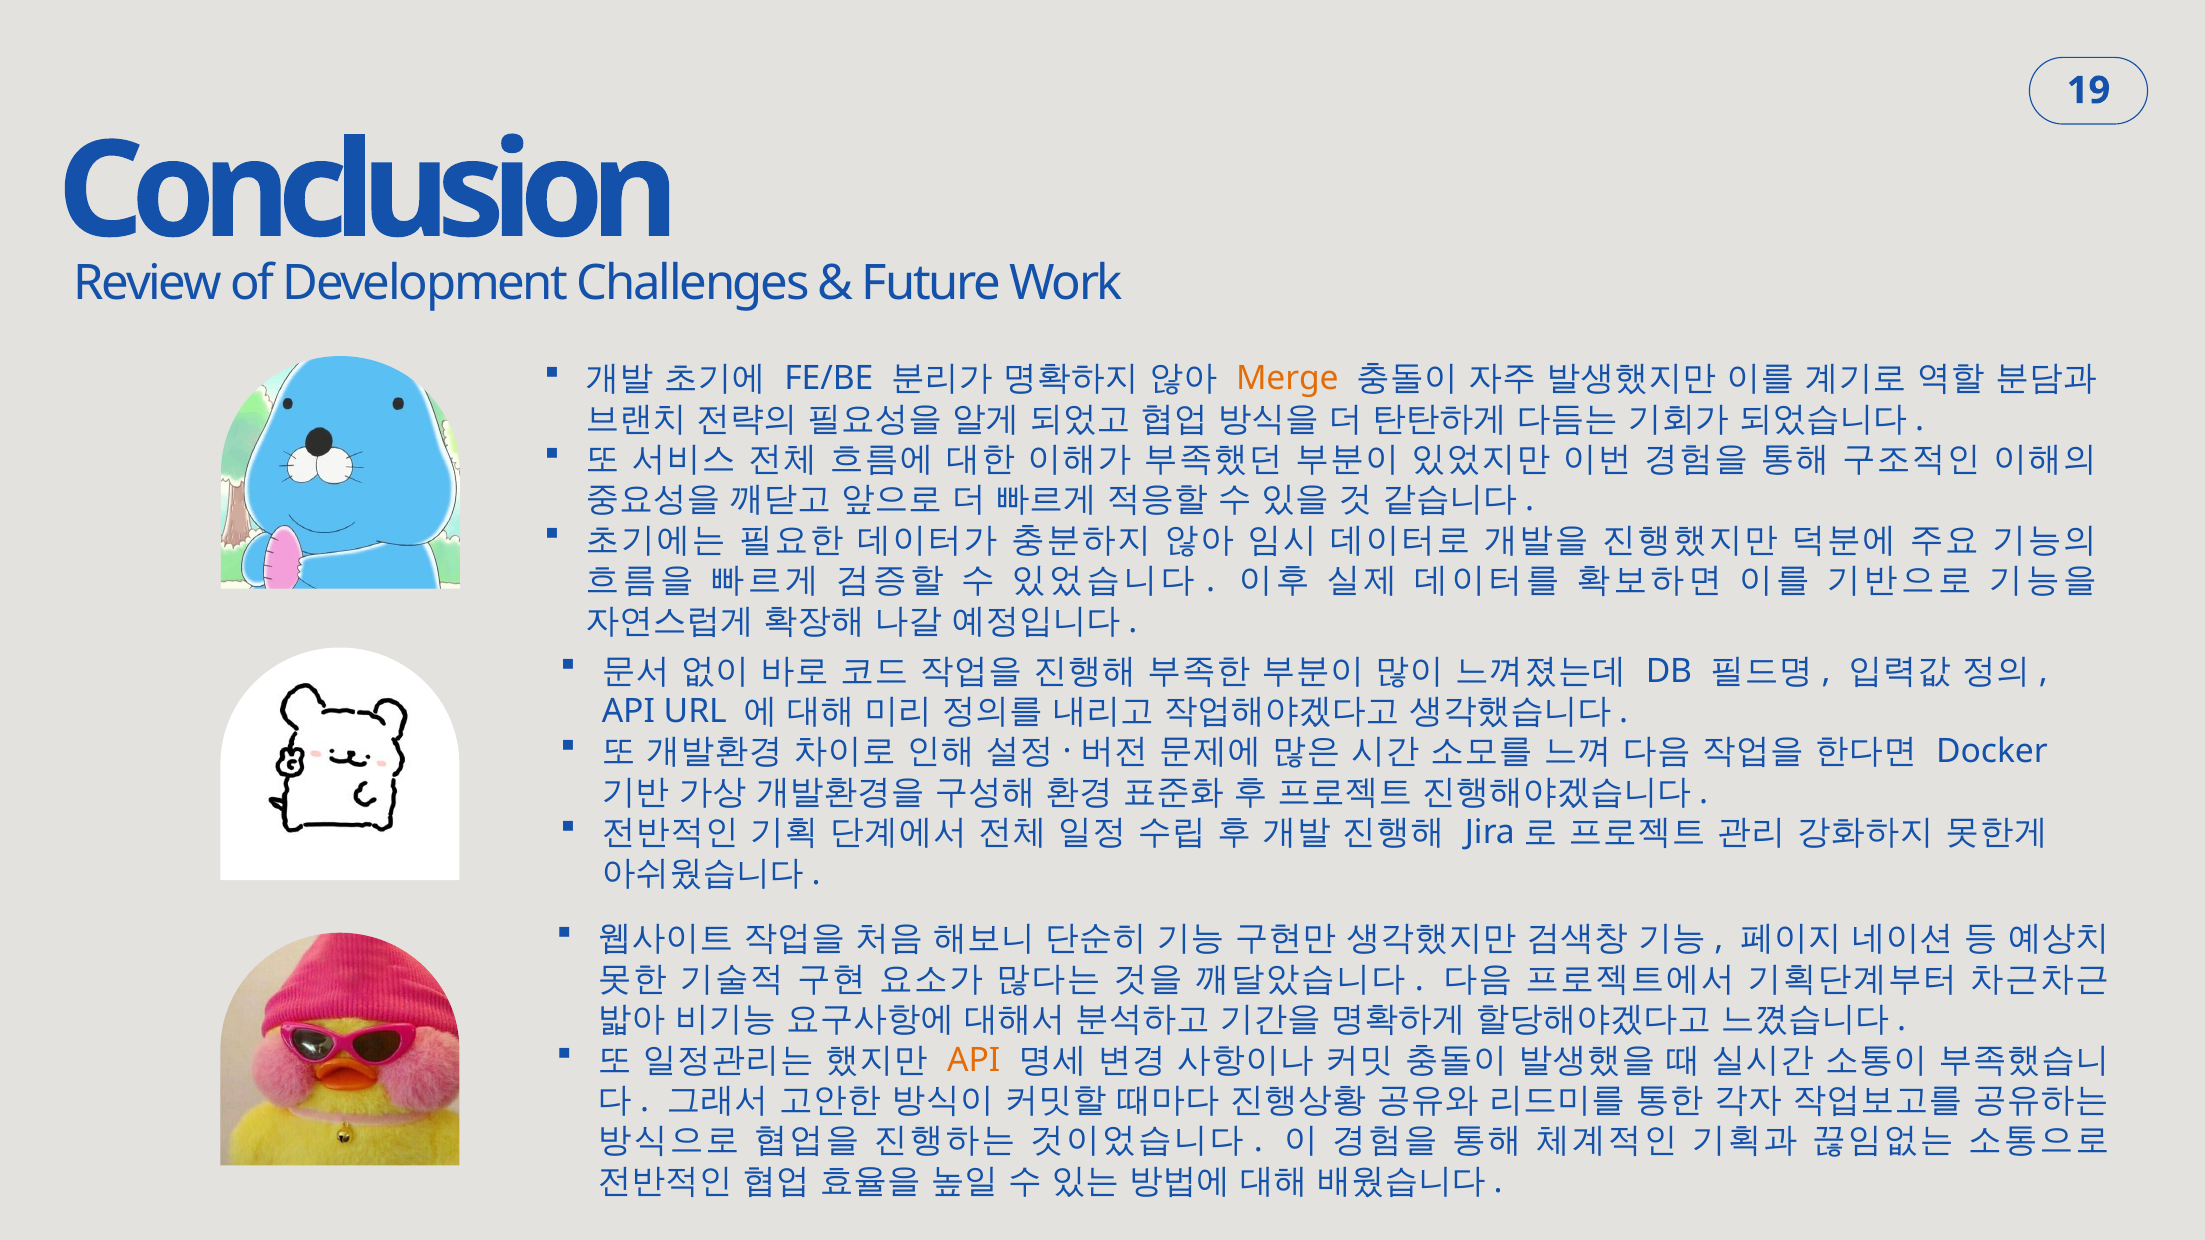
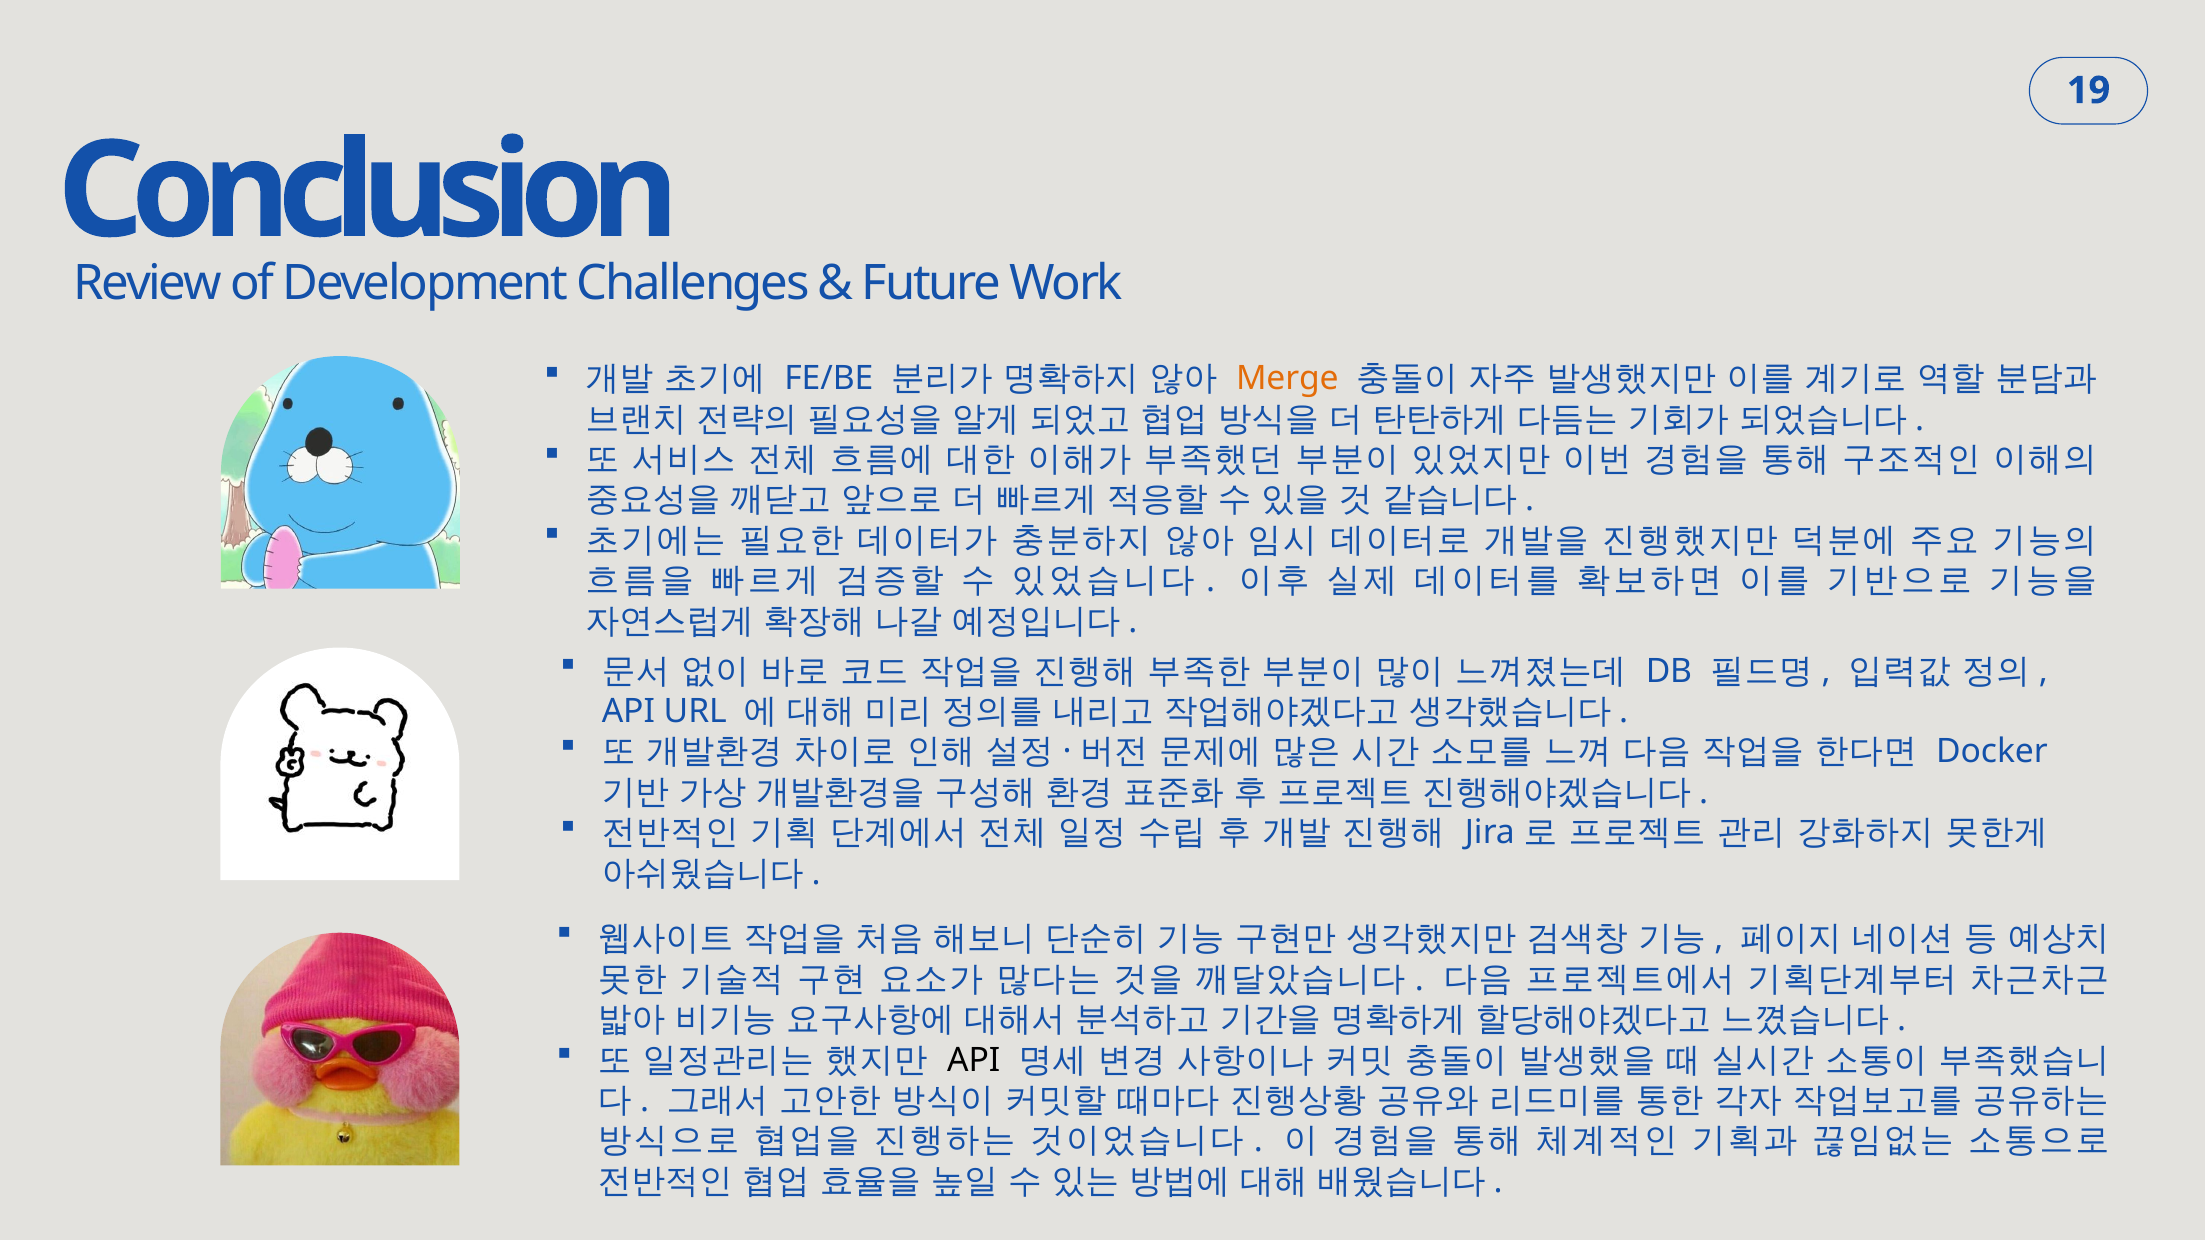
API colour: orange -> black (974, 1060)
